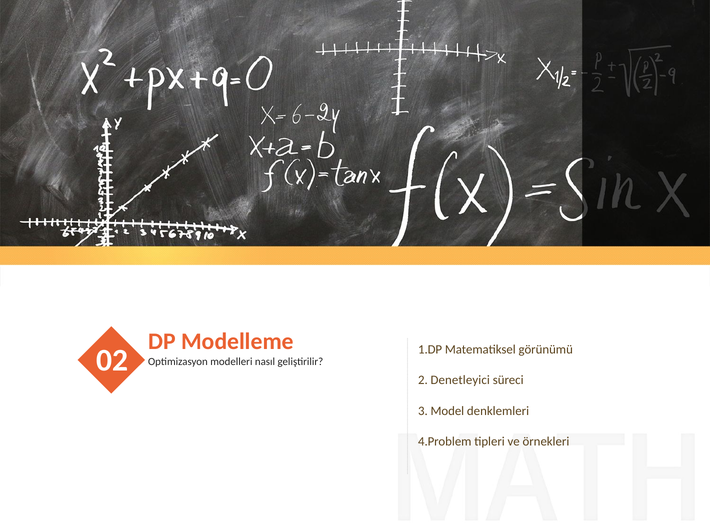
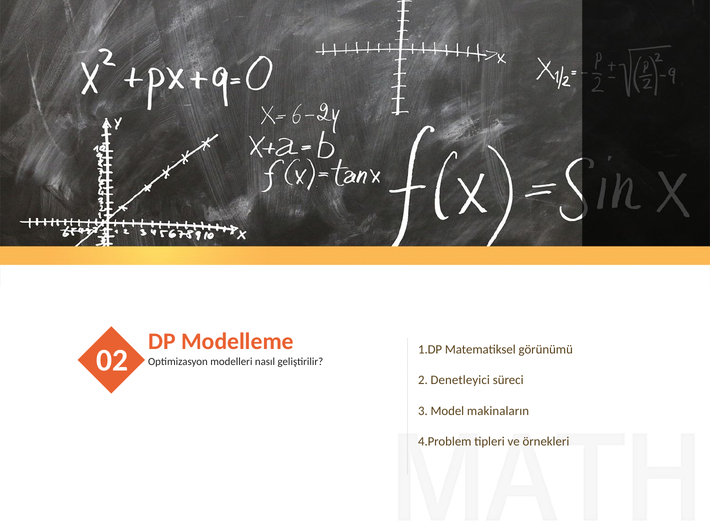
denklemleri: denklemleri -> makinaların (498, 411)
